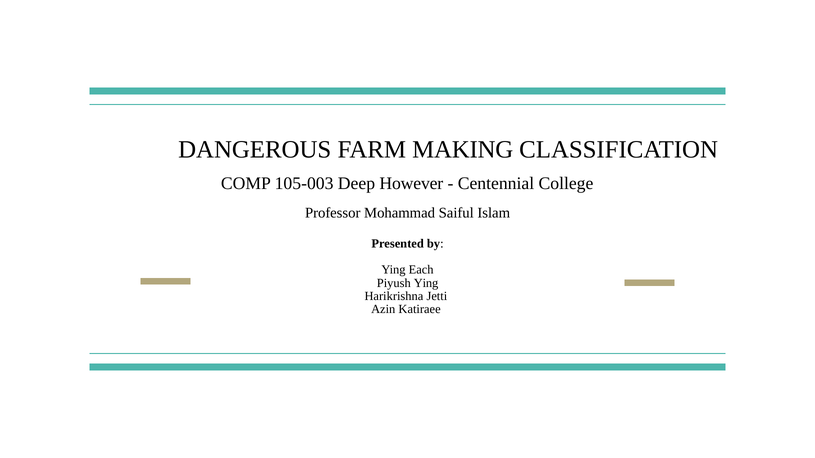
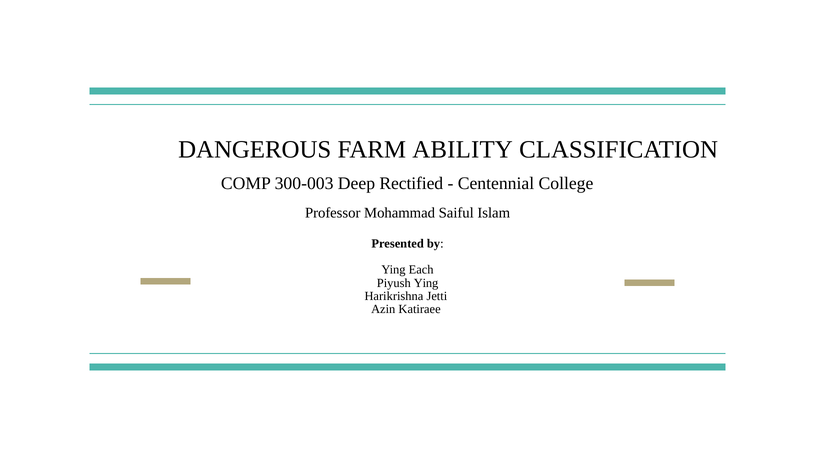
MAKING: MAKING -> ABILITY (463, 150)
105-003: 105-003 -> 300-003 (304, 184)
However: However -> Rectified (411, 184)
